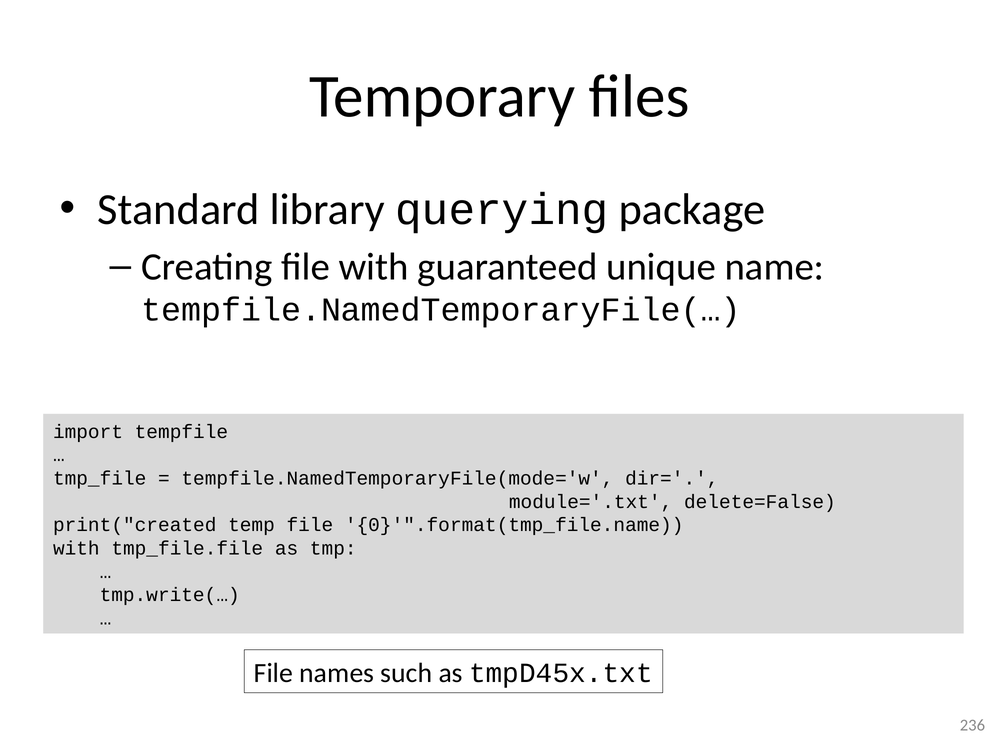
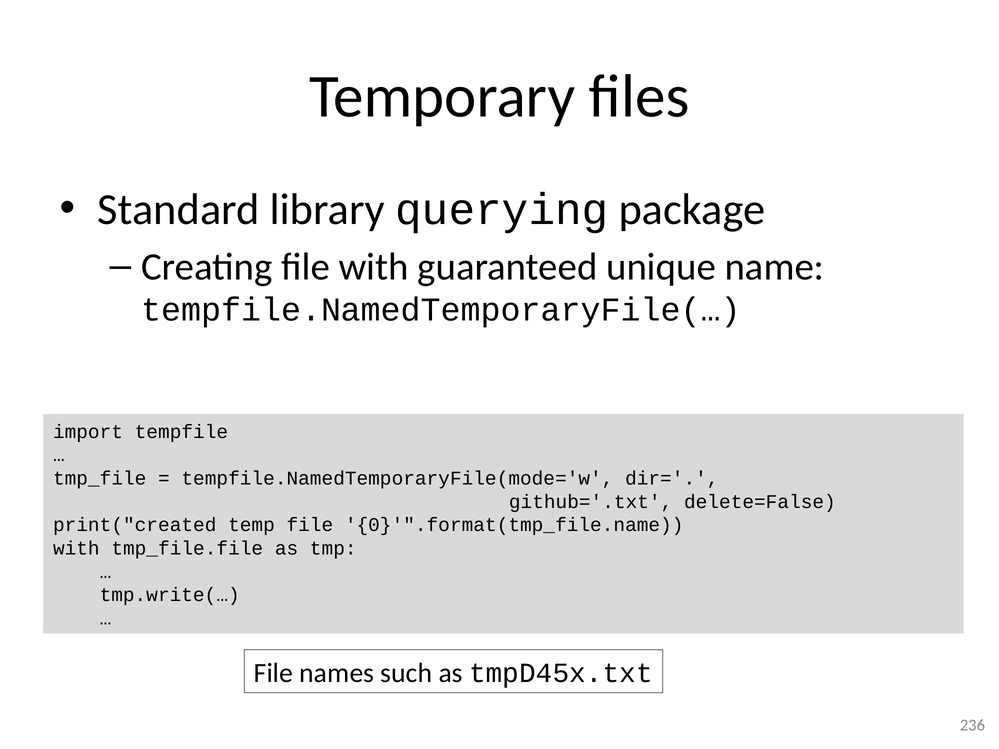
module='.txt: module='.txt -> github='.txt (591, 502)
